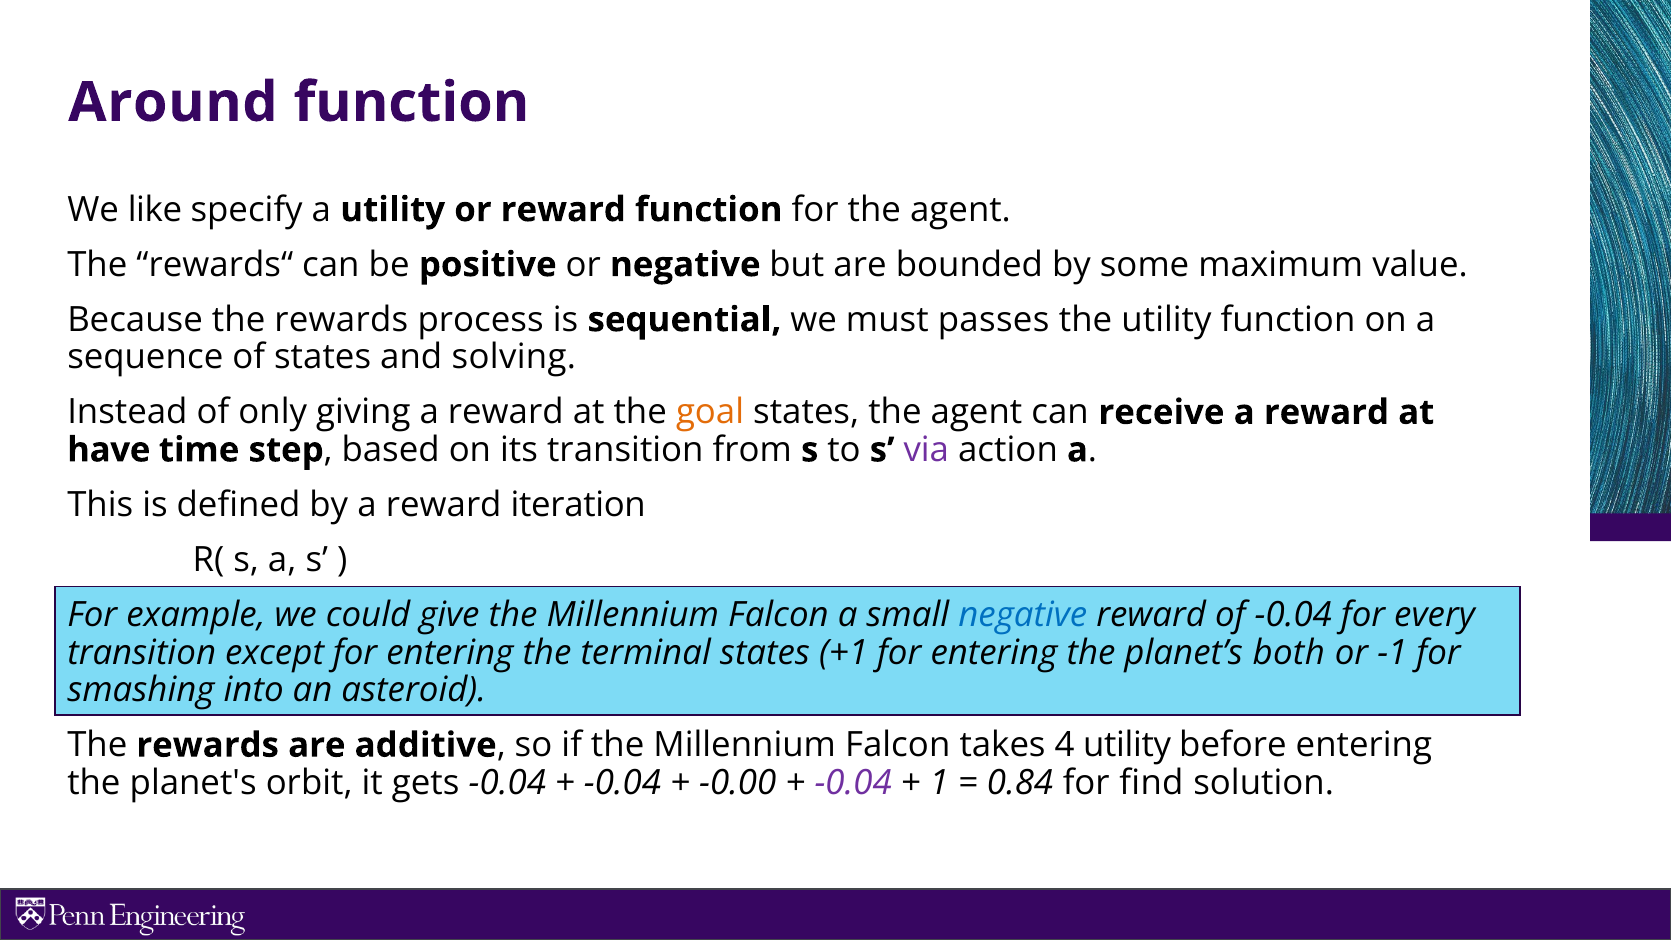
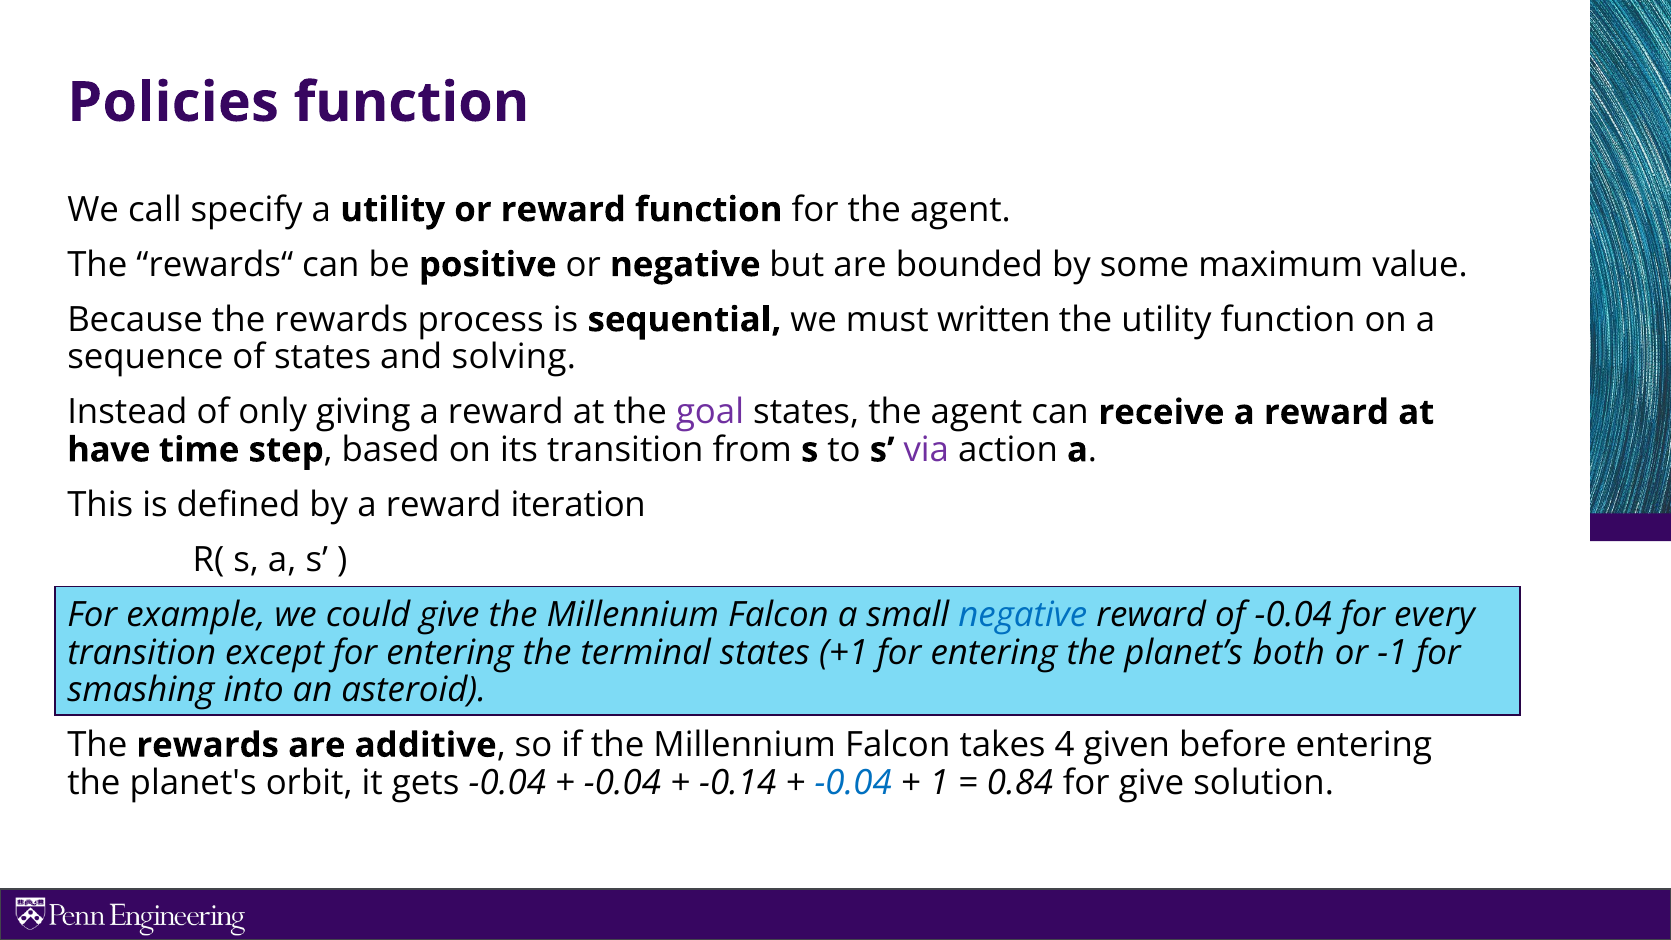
Around: Around -> Policies (173, 103)
like: like -> call (155, 210)
passes: passes -> written (994, 320)
goal colour: orange -> purple (710, 412)
4 utility: utility -> given (1127, 745)
-0.00: -0.00 -> -0.14 (738, 783)
-0.04 colour: purple -> blue (853, 783)
for find: find -> give (1151, 783)
